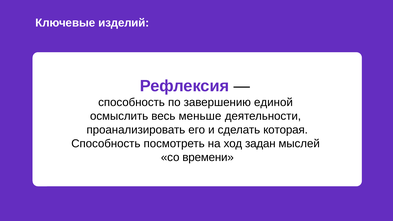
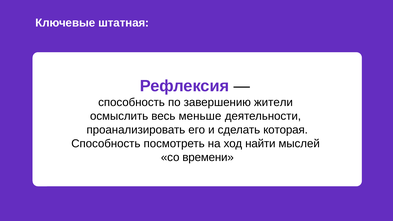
изделий: изделий -> штатная (124, 23)
единой: единой -> жители (273, 102)
задан: задан -> найти (260, 144)
